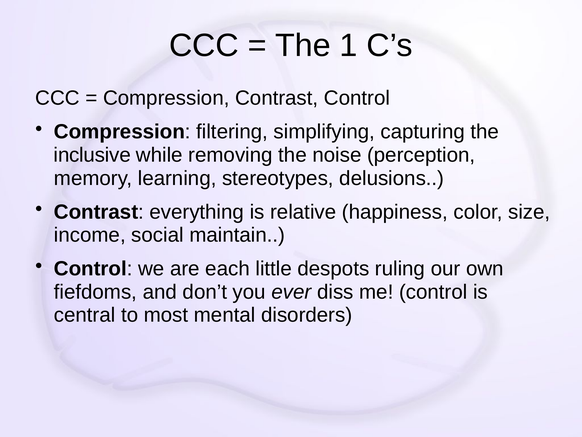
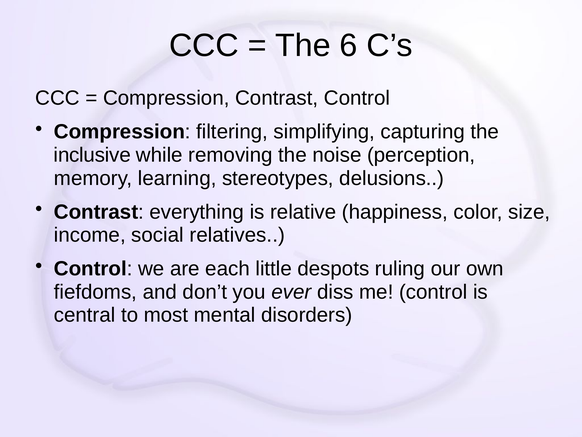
1: 1 -> 6 (349, 46)
maintain: maintain -> relatives (237, 235)
